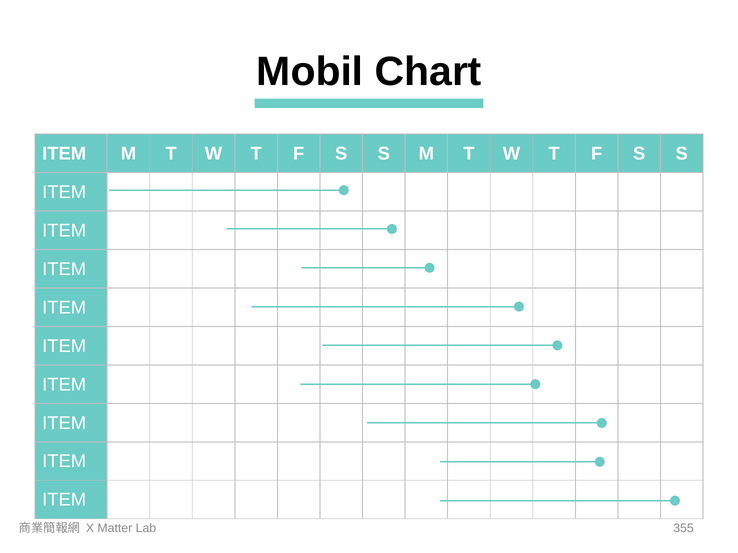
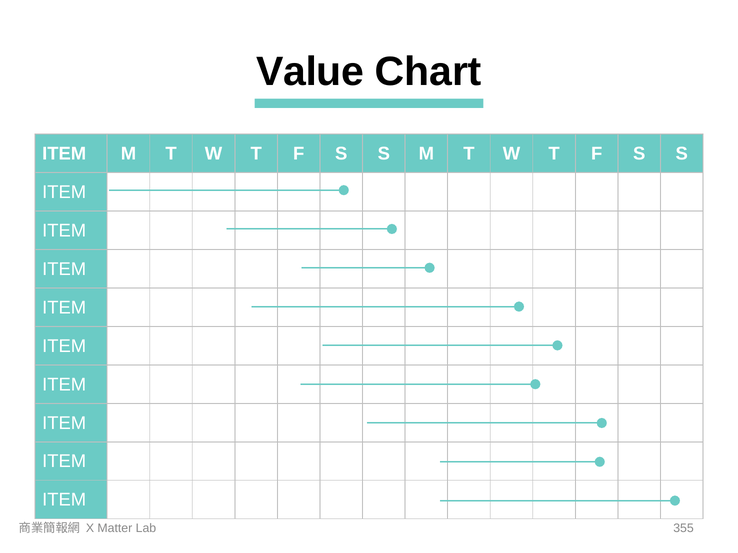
Mobil: Mobil -> Value (310, 72)
